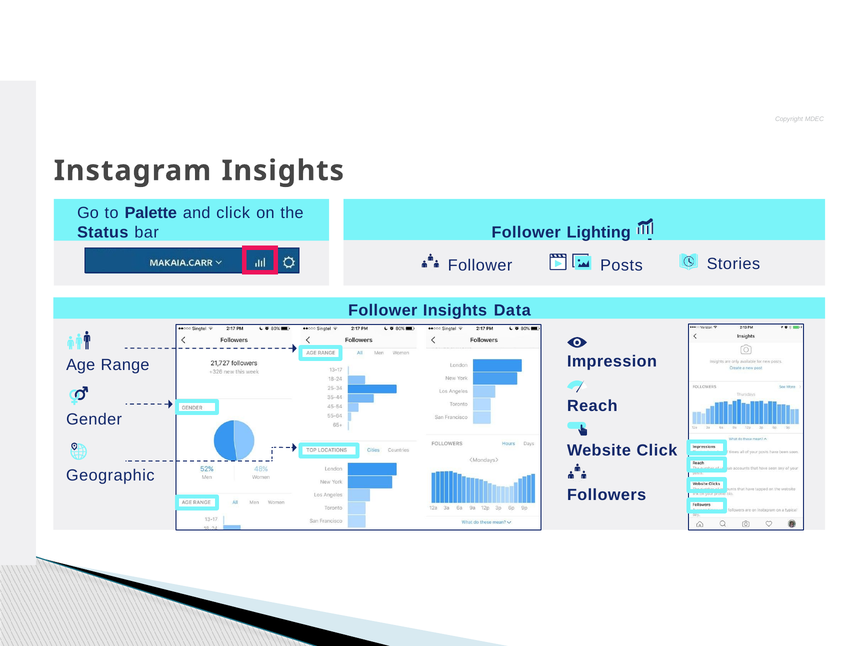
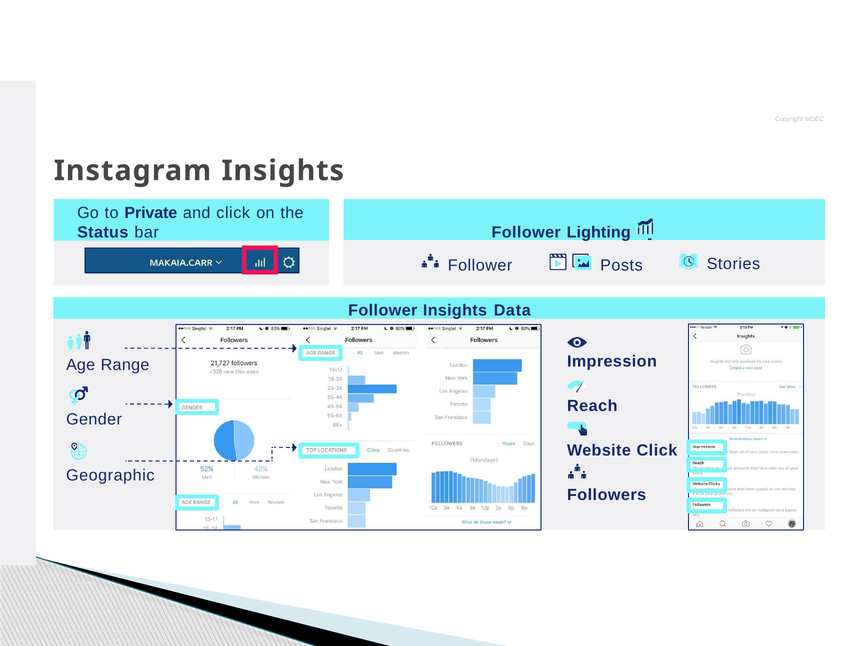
Palette: Palette -> Private (151, 213)
